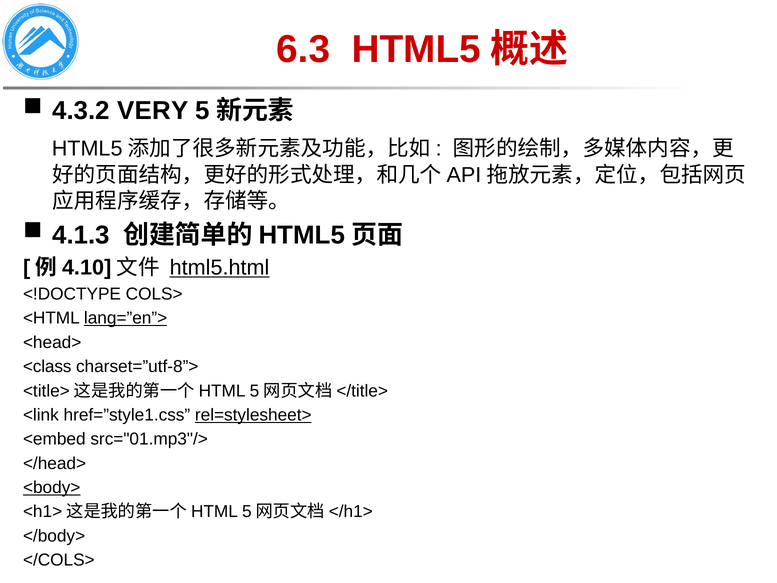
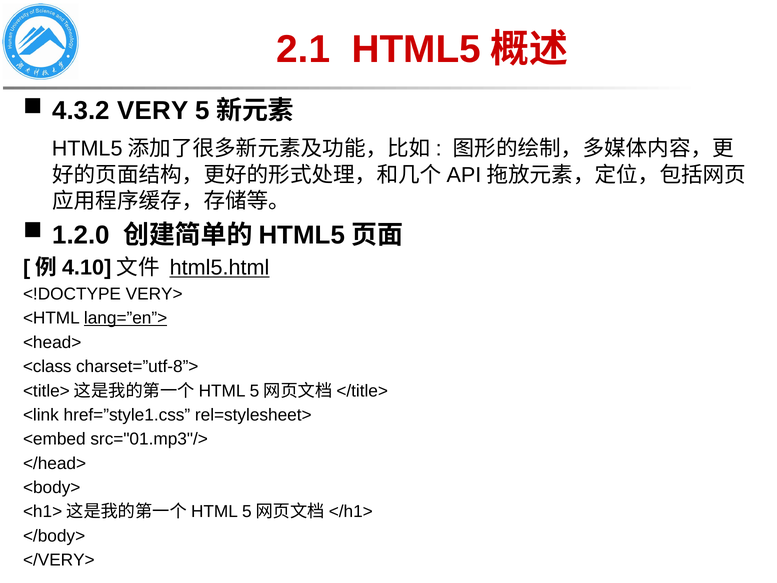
6.3: 6.3 -> 2.1 (303, 49)
4.1.3: 4.1.3 -> 1.2.0 (81, 235)
COLS>: COLS> -> VERY> (154, 294)
rel=stylesheet> underline: present -> none (253, 415)
<body> underline: present -> none (52, 487)
</COLS>: </COLS> -> </VERY> (59, 560)
